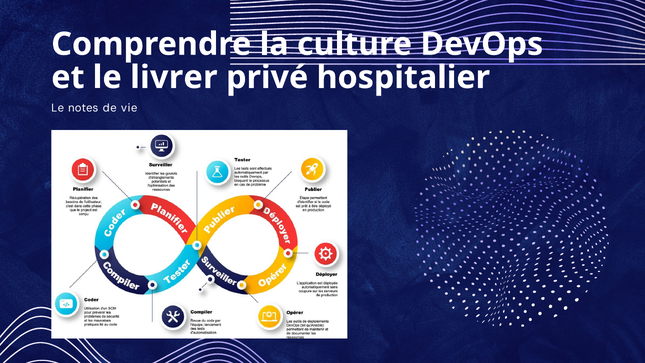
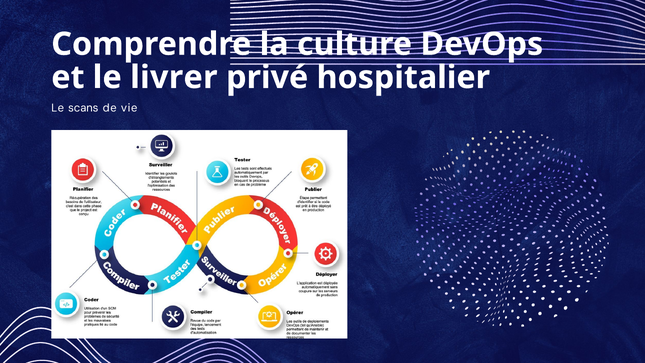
notes: notes -> scans (83, 108)
